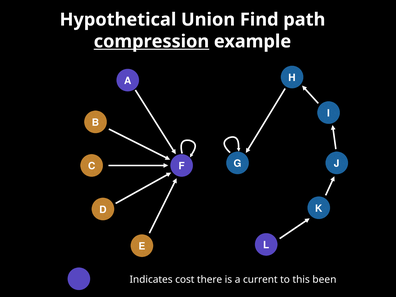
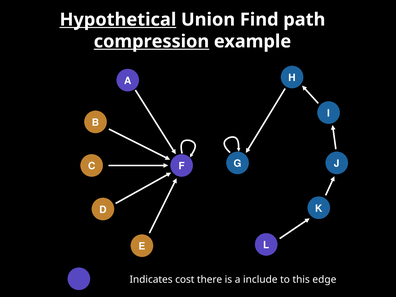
Hypothetical underline: none -> present (118, 20)
current: current -> include (260, 279)
been: been -> edge (324, 279)
